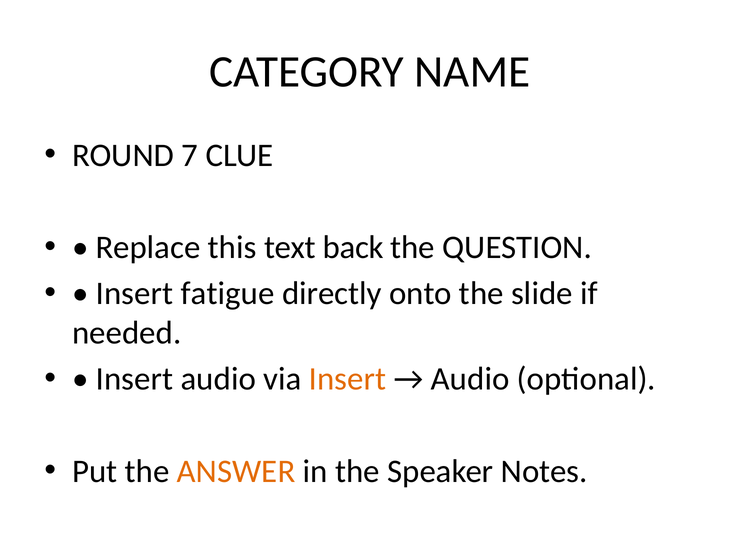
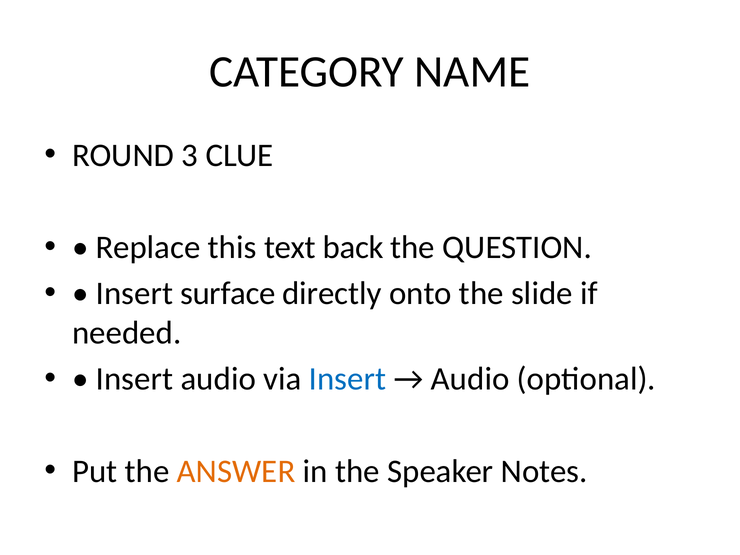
7: 7 -> 3 (190, 155)
fatigue: fatigue -> surface (228, 294)
Insert colour: orange -> blue (348, 379)
